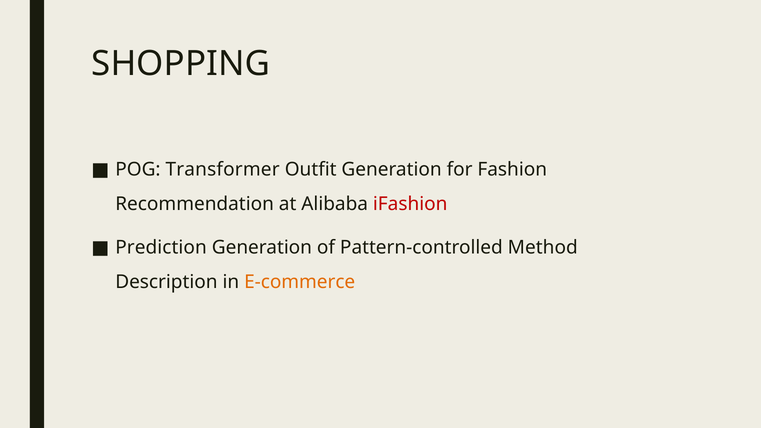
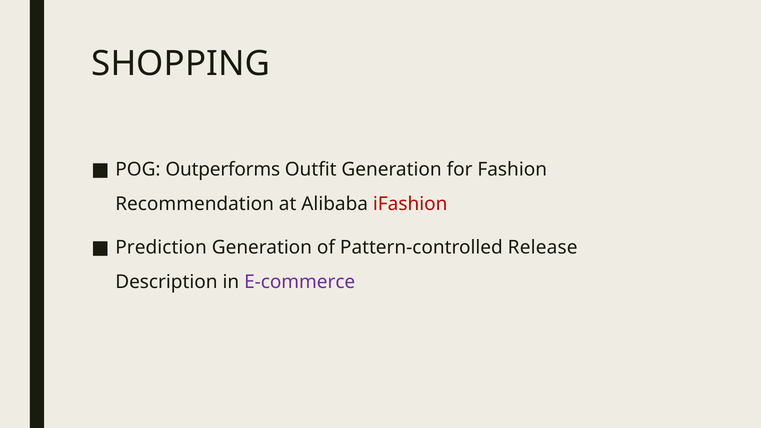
Transformer: Transformer -> Outperforms (223, 170)
Method: Method -> Release (543, 248)
E-commerce colour: orange -> purple (300, 282)
